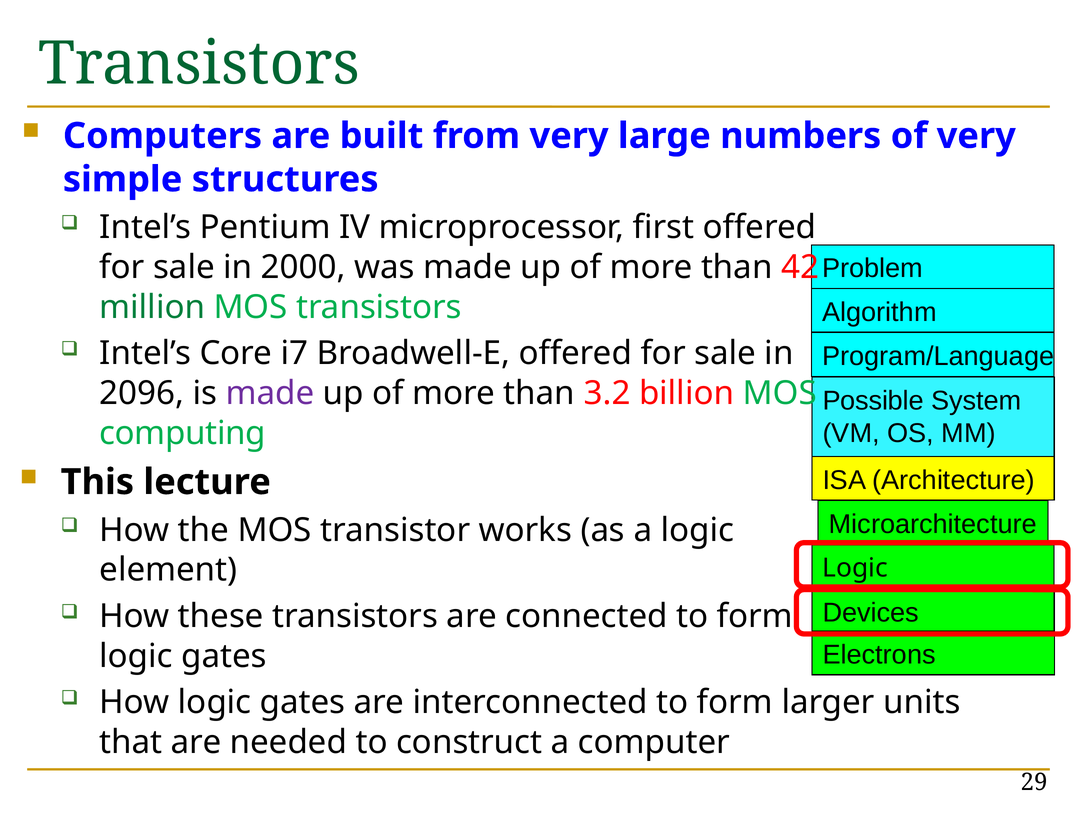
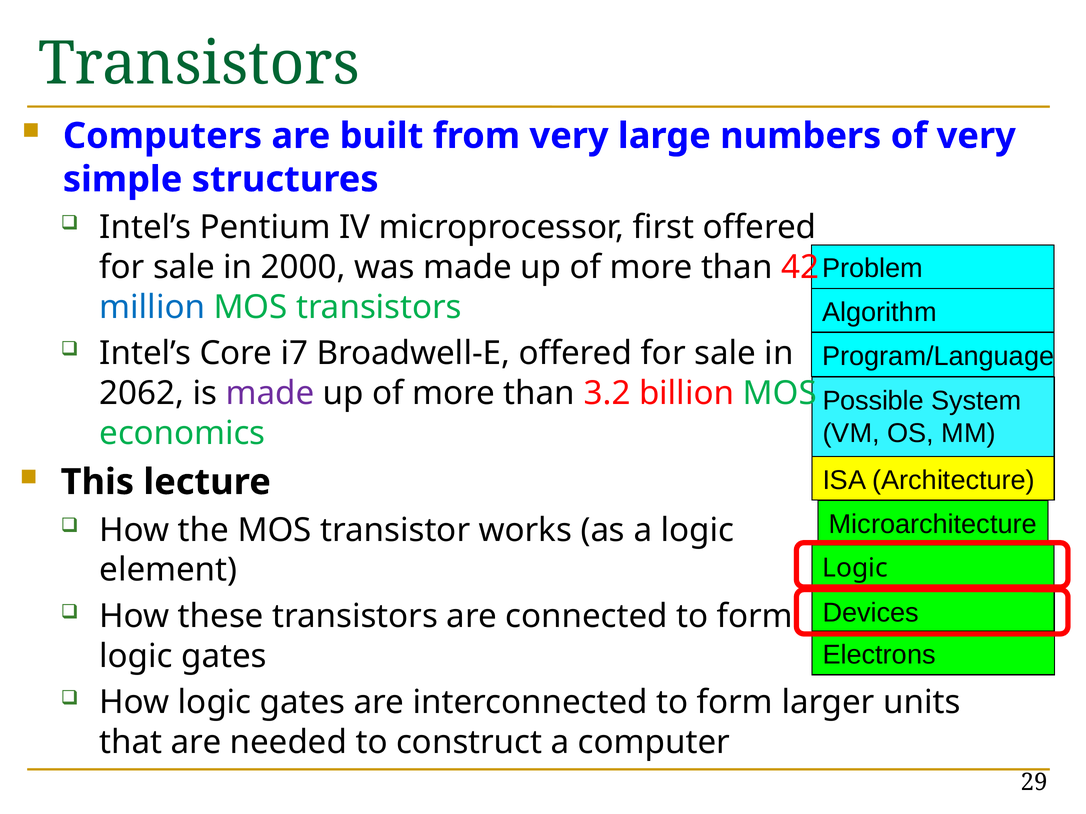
million colour: green -> blue (152, 307)
2096: 2096 -> 2062 (142, 394)
computing: computing -> economics (182, 433)
